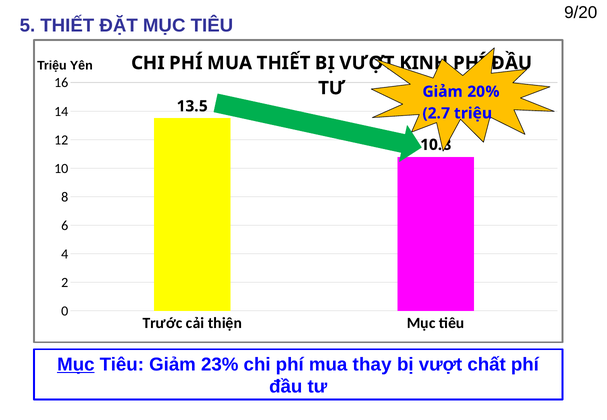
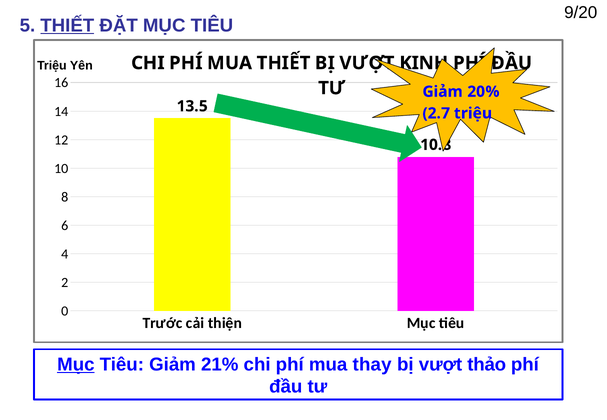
THIẾT underline: none -> present (67, 25)
23%: 23% -> 21% (220, 365)
chất: chất -> thảo (487, 365)
